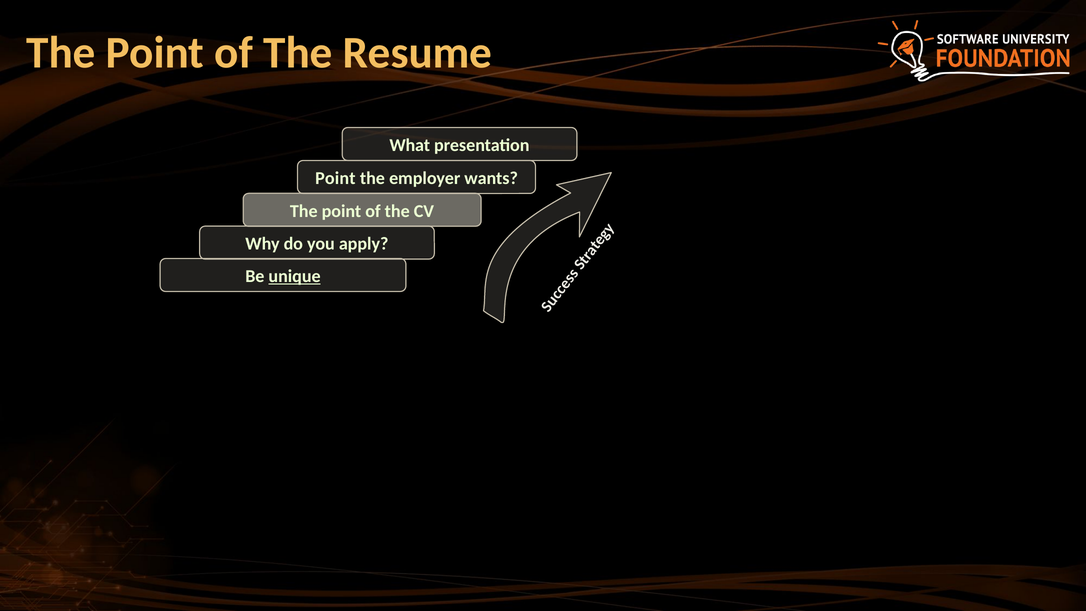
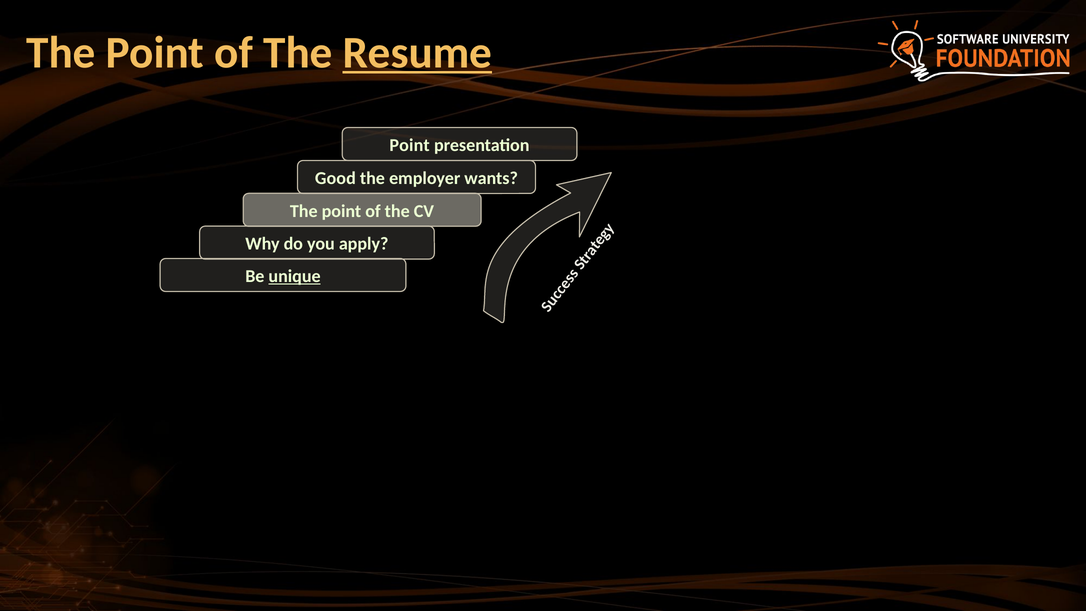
Resume underline: none -> present (417, 53)
What: What -> Point (410, 145)
Point: Point -> Good (335, 178)
